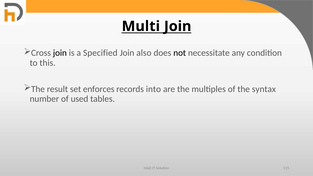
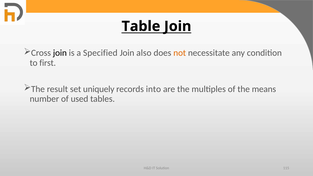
Multi: Multi -> Table (141, 26)
not colour: black -> orange (180, 53)
this: this -> first (48, 63)
enforces: enforces -> uniquely (99, 89)
syntax: syntax -> means (264, 89)
